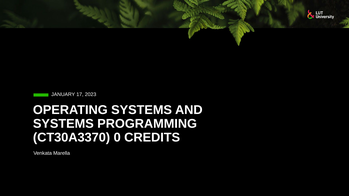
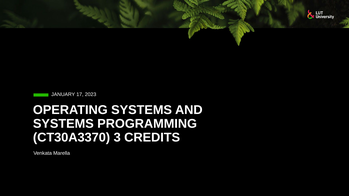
0: 0 -> 3 (117, 138)
